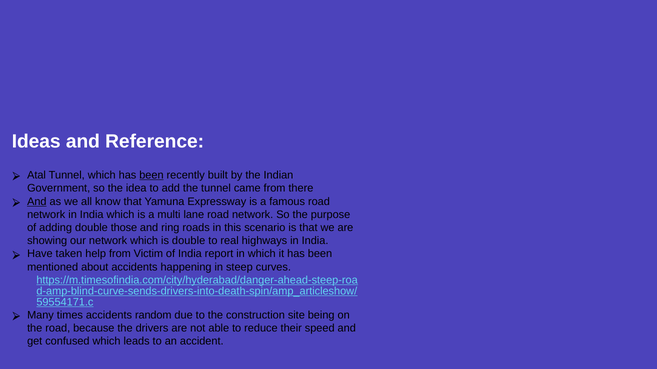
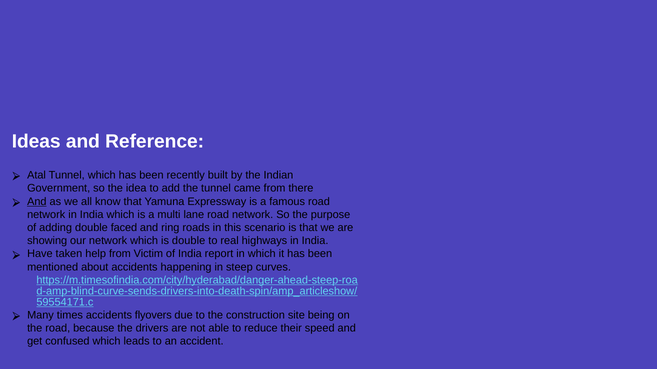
been underline: present -> none (151, 175)
those: those -> faced (124, 228)
random: random -> flyovers (153, 316)
